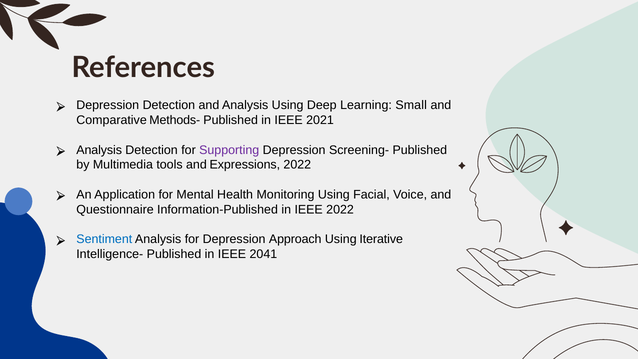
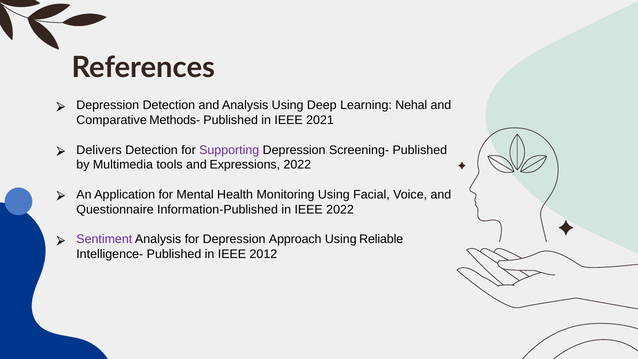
Small: Small -> Nehal (411, 105)
Analysis: Analysis -> Delivers (99, 150)
Sentiment colour: blue -> purple (104, 239)
Iterative: Iterative -> Reliable (381, 239)
2041: 2041 -> 2012 (263, 254)
